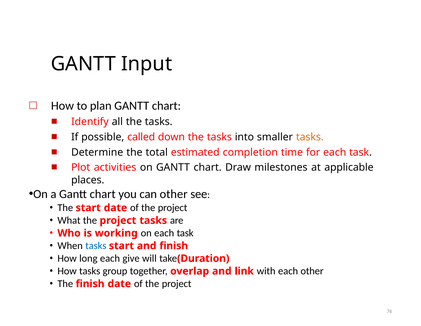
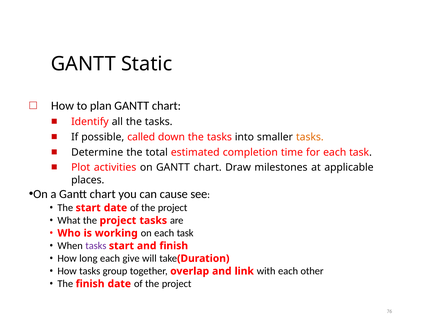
Input: Input -> Static (147, 64)
can other: other -> cause (174, 194)
tasks colour: blue -> purple (96, 245)
